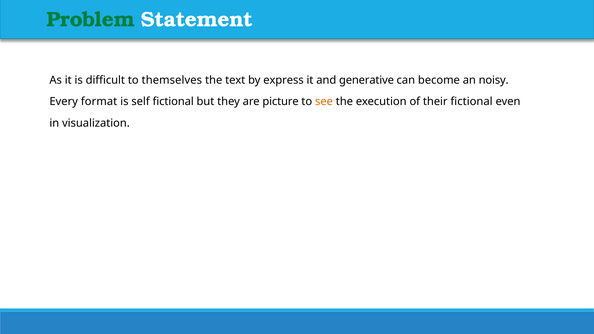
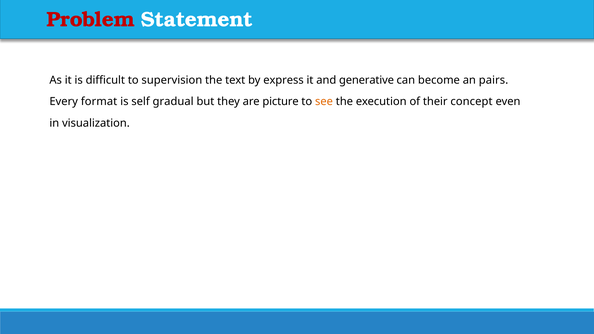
Problem colour: green -> red (91, 19)
themselves: themselves -> supervision (172, 80)
noisy: noisy -> pairs (494, 80)
self fictional: fictional -> gradual (173, 102)
their fictional: fictional -> concept (471, 102)
